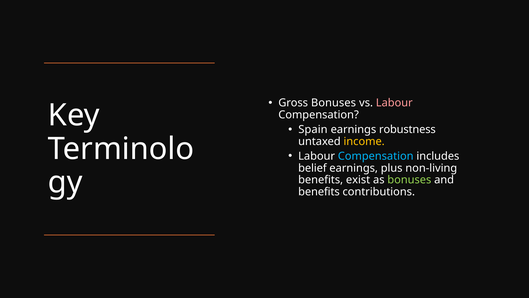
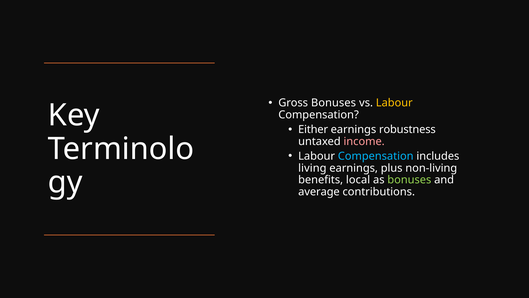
Labour colour: pink -> yellow (394, 103)
Spain: Spain -> Either (313, 129)
income colour: yellow -> pink (364, 141)
belief: belief -> living (312, 168)
exist: exist -> local (358, 180)
benefits: benefits -> average (319, 192)
